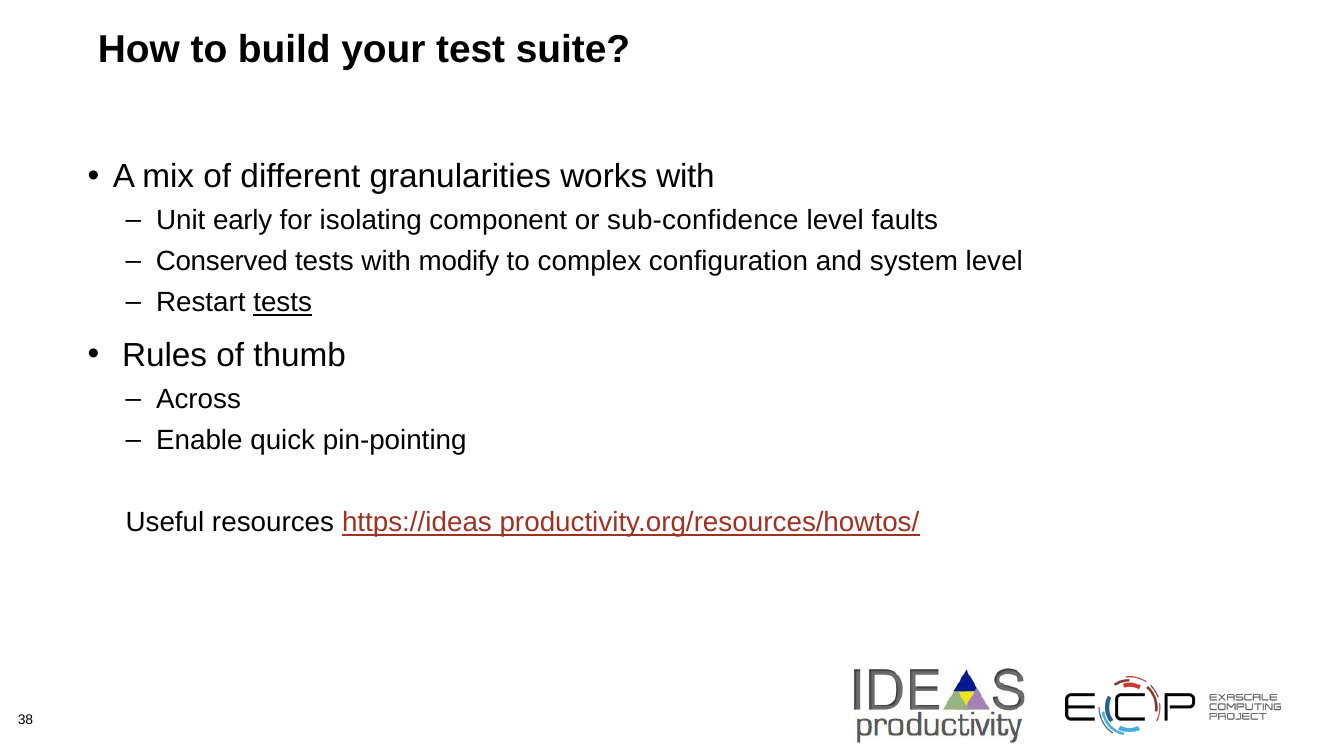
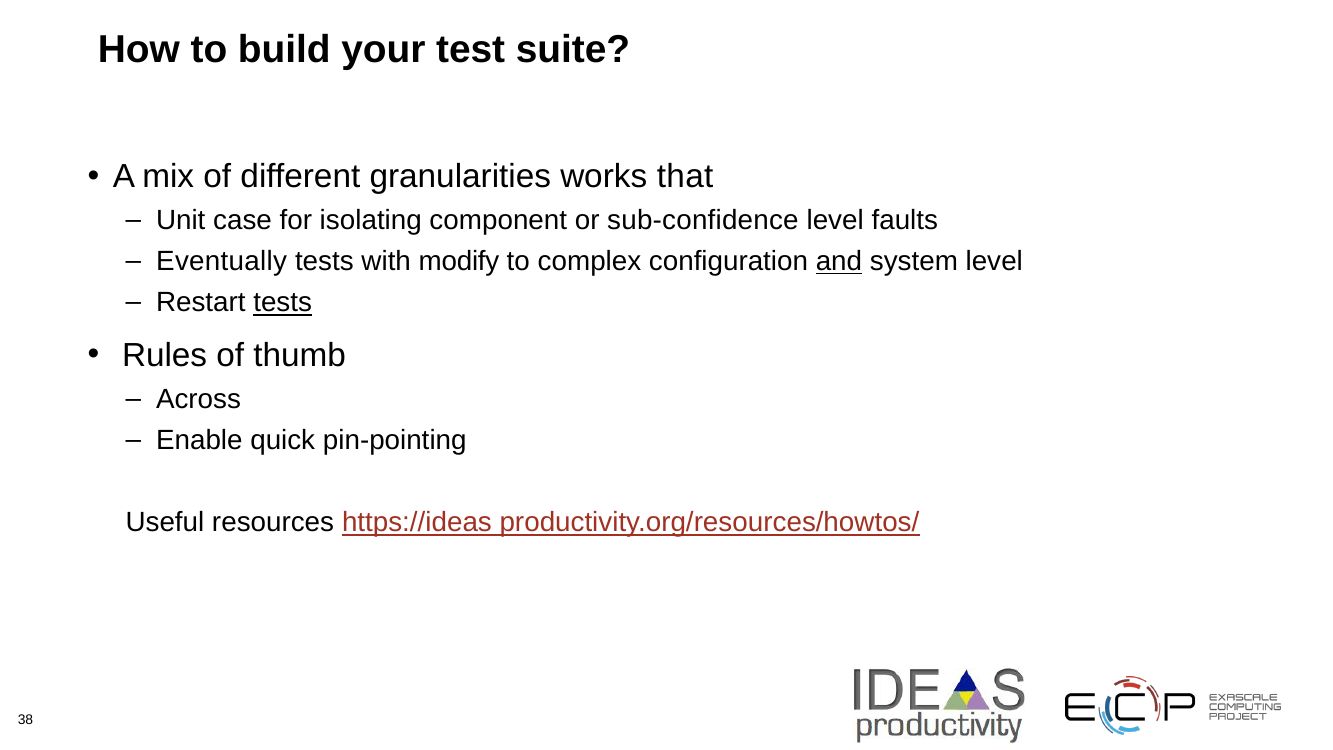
works with: with -> that (685, 176)
early: early -> case (243, 221)
Conserved: Conserved -> Eventually (222, 262)
and underline: none -> present (839, 262)
